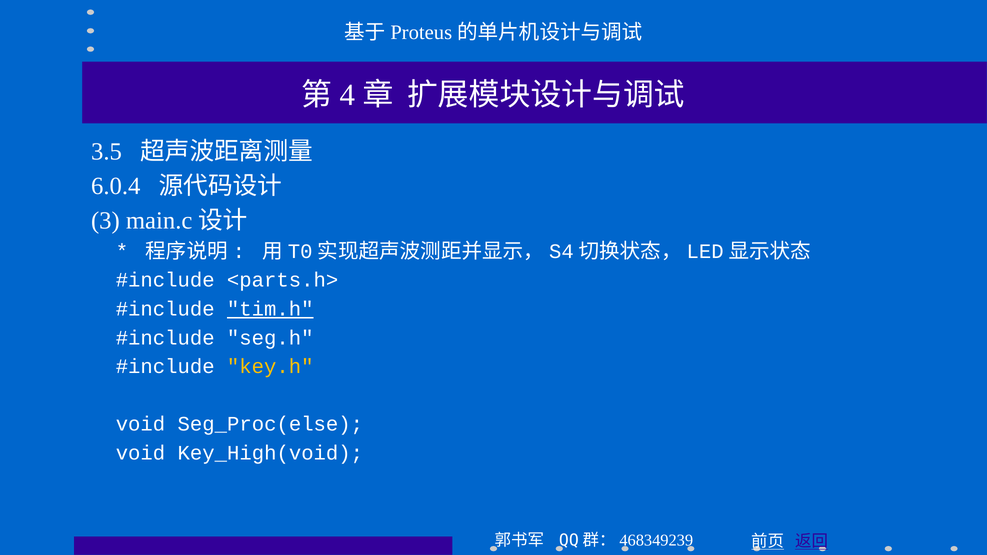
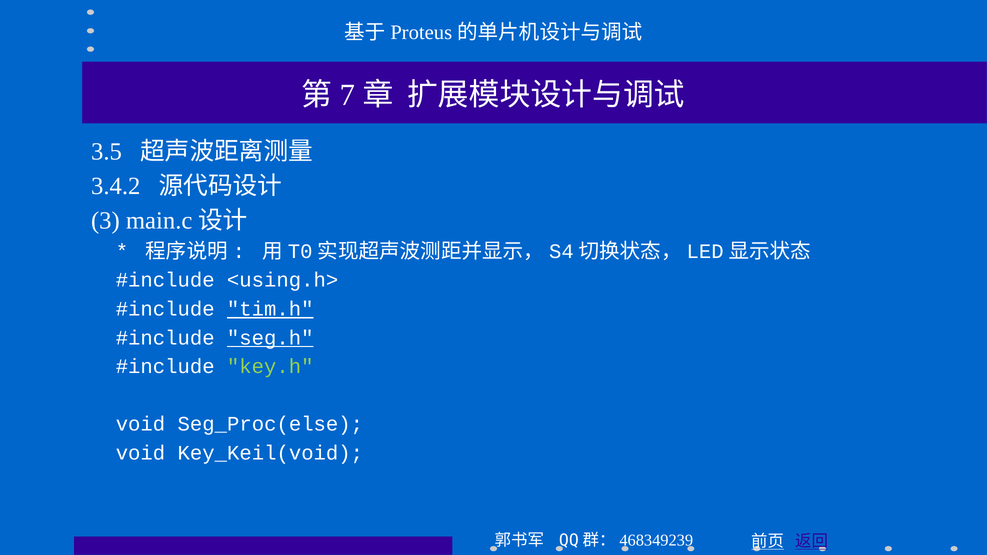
4: 4 -> 7 (347, 95)
6.0.4: 6.0.4 -> 3.4.2 (116, 186)
<parts.h>: <parts.h> -> <using.h> (283, 280)
seg.h underline: none -> present (270, 338)
key.h colour: yellow -> light green (270, 367)
Key_High(void: Key_High(void -> Key_Keil(void (270, 453)
